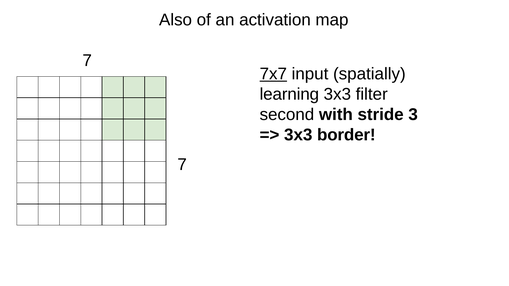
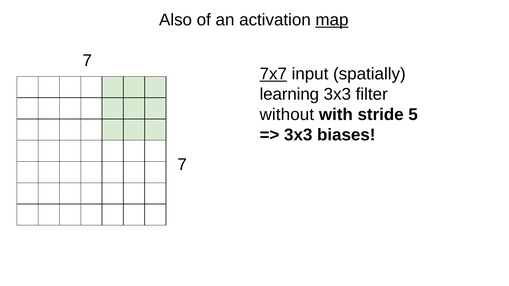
map underline: none -> present (332, 20)
second: second -> without (287, 115)
3: 3 -> 5 (413, 115)
border: border -> biases (346, 135)
